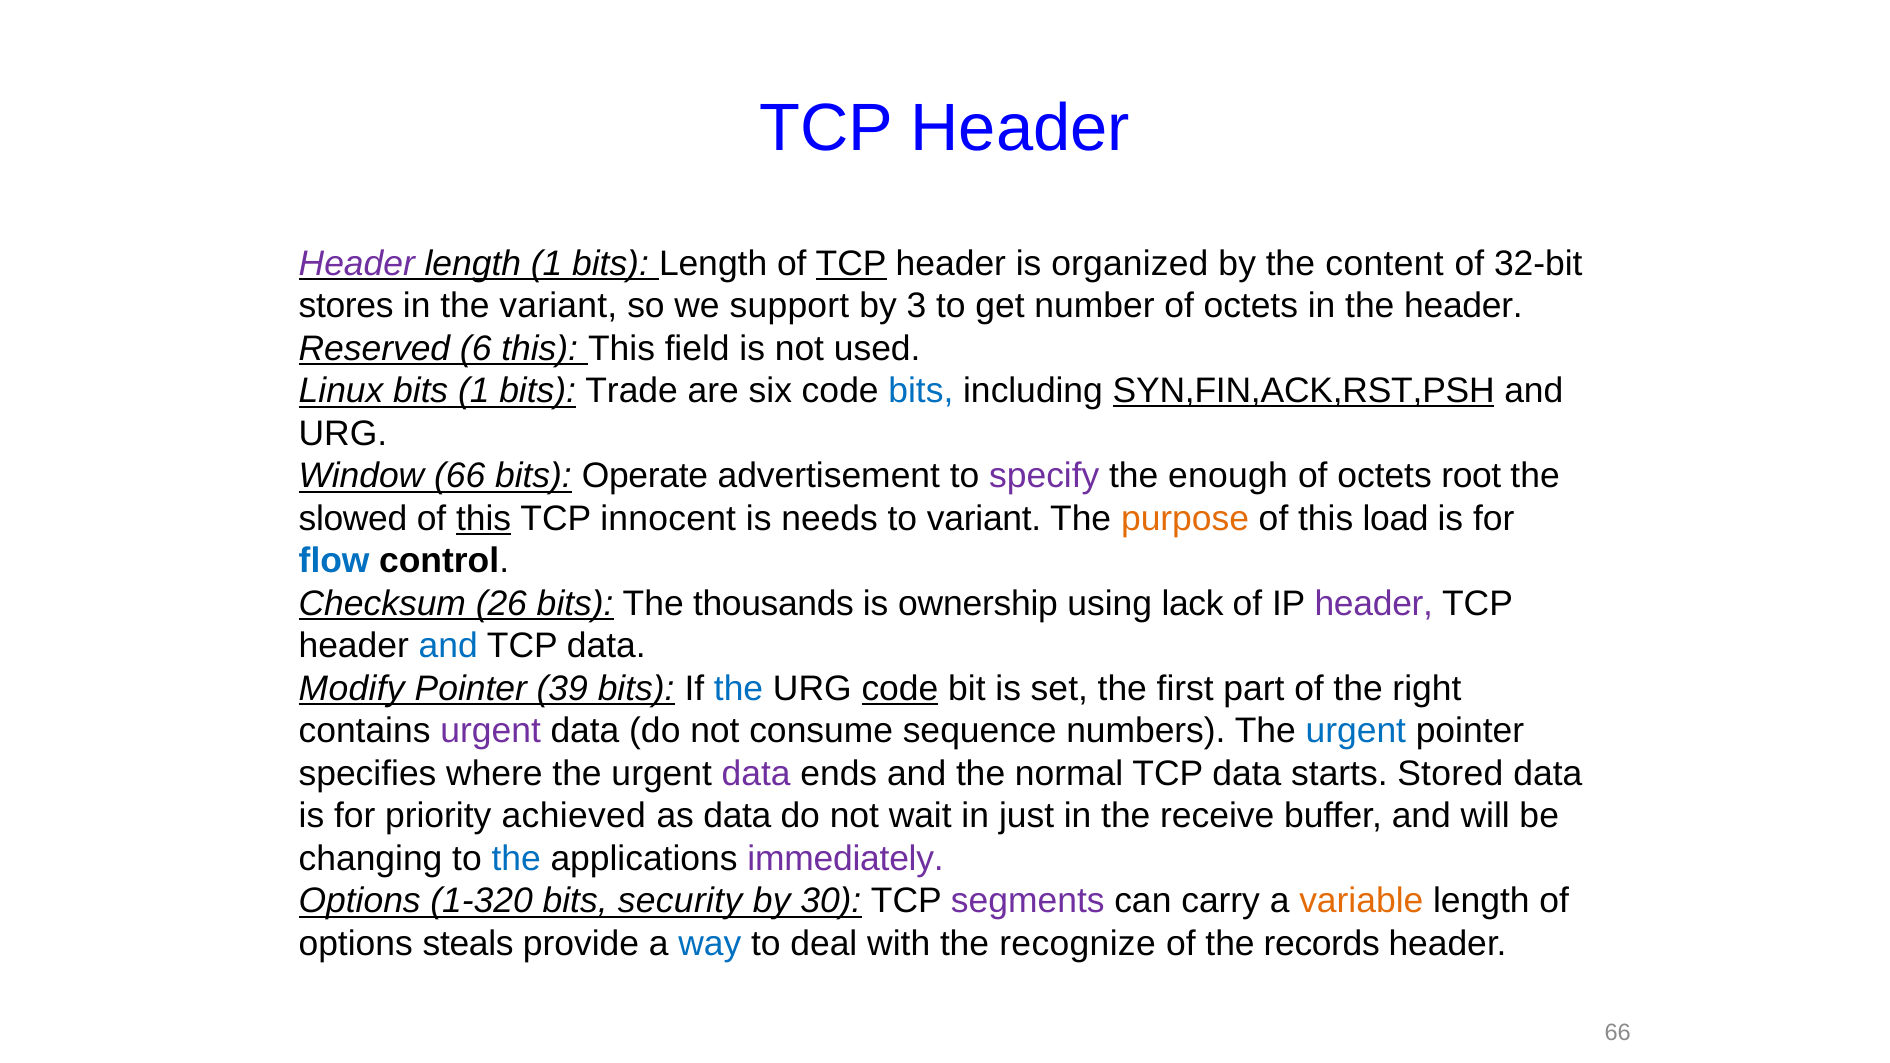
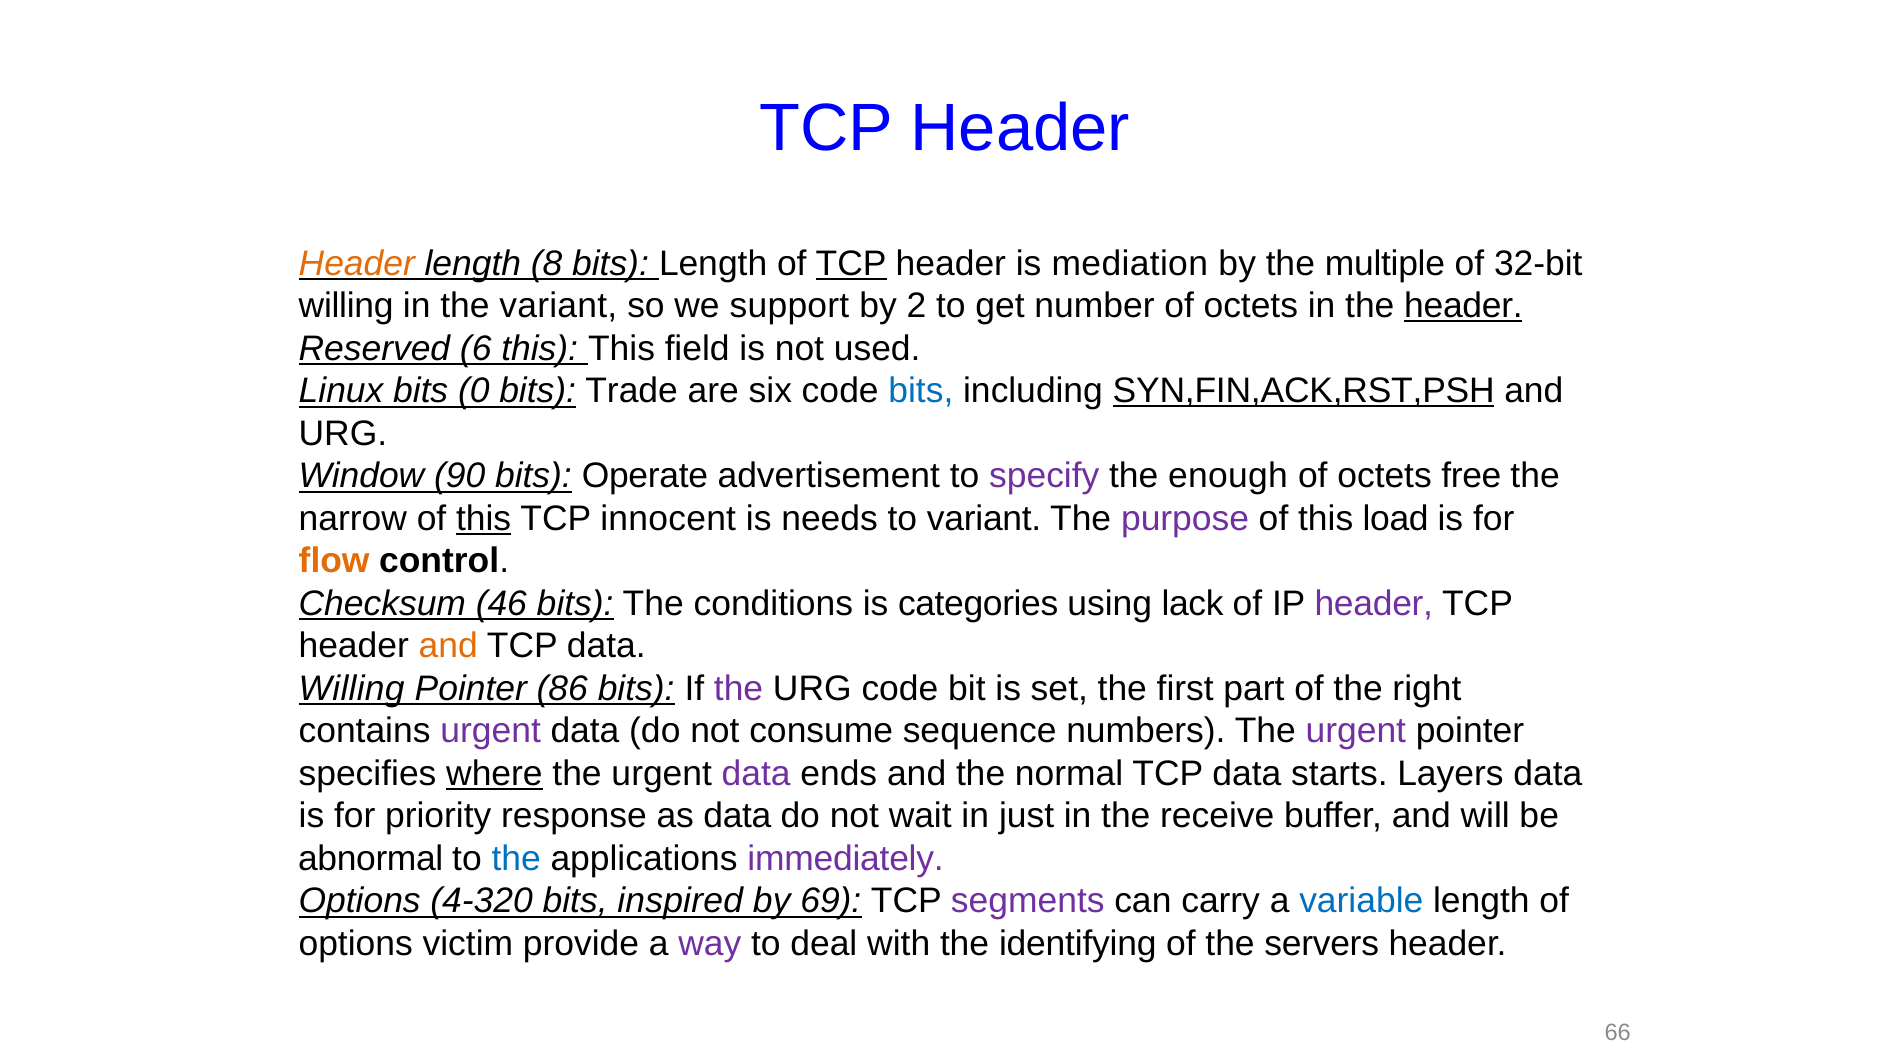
Header colour: purple -> orange (357, 263)
length 1: 1 -> 8 (547, 263)
organized: organized -> mediation (1130, 263)
content: content -> multiple (1385, 263)
stores: stores -> willing (346, 306)
3: 3 -> 2 (916, 306)
header underline: none -> present (1463, 306)
bits 1: 1 -> 0 (474, 391)
Window 66: 66 -> 90 (460, 476)
root: root -> free (1471, 476)
slowed: slowed -> narrow (353, 519)
purpose colour: orange -> purple (1185, 519)
flow colour: blue -> orange (334, 561)
26: 26 -> 46 (501, 604)
thousands: thousands -> conditions (773, 604)
ownership: ownership -> categories (978, 604)
and colour: blue -> orange (448, 646)
Modify: Modify -> Willing (352, 689)
39: 39 -> 86 (562, 689)
the colour: blue -> purple (739, 689)
code underline: present -> none (900, 689)
urgent colour: blue -> purple (1356, 731)
where underline: none -> present (494, 774)
Stored: Stored -> Layers (1450, 774)
achieved: achieved -> response (574, 816)
changing: changing -> abnormal (371, 859)
1-320: 1-320 -> 4-320 (482, 901)
security: security -> inspired (680, 901)
30: 30 -> 69 (831, 901)
variable colour: orange -> blue (1361, 901)
steals: steals -> victim (468, 944)
way colour: blue -> purple (710, 944)
recognize: recognize -> identifying (1078, 944)
records: records -> servers (1322, 944)
